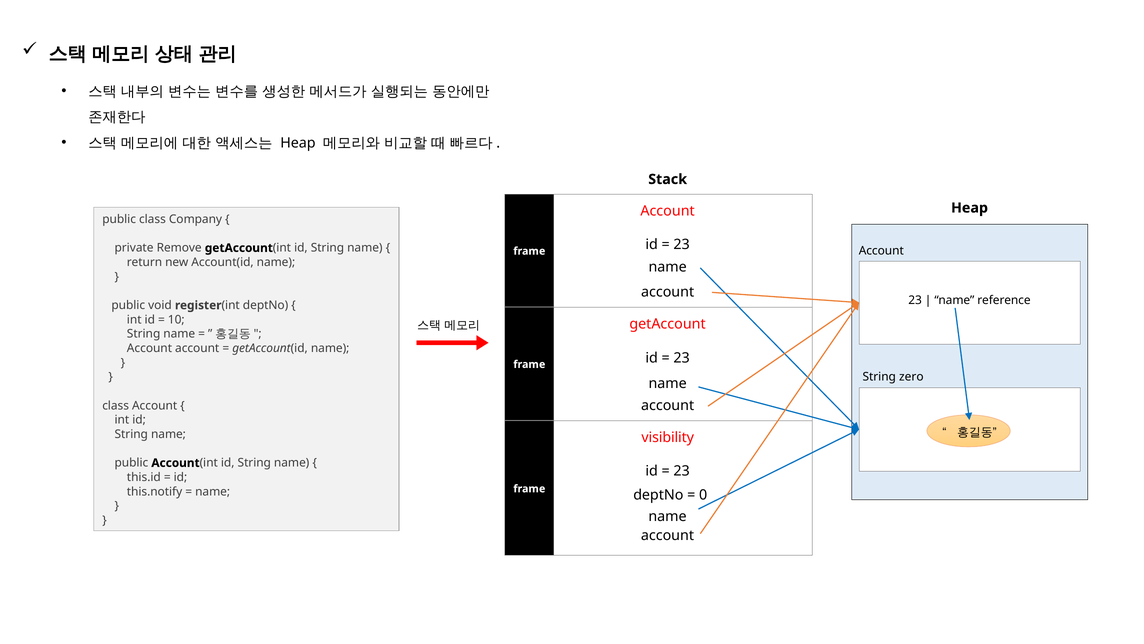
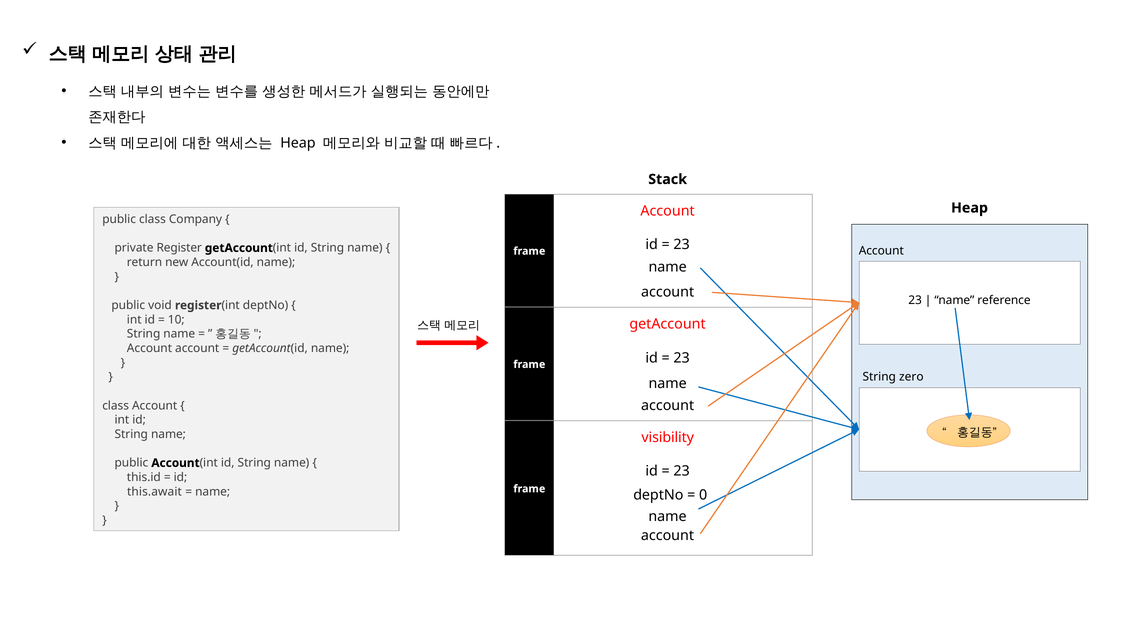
Remove: Remove -> Register (179, 248)
this.notify: this.notify -> this.await (154, 491)
